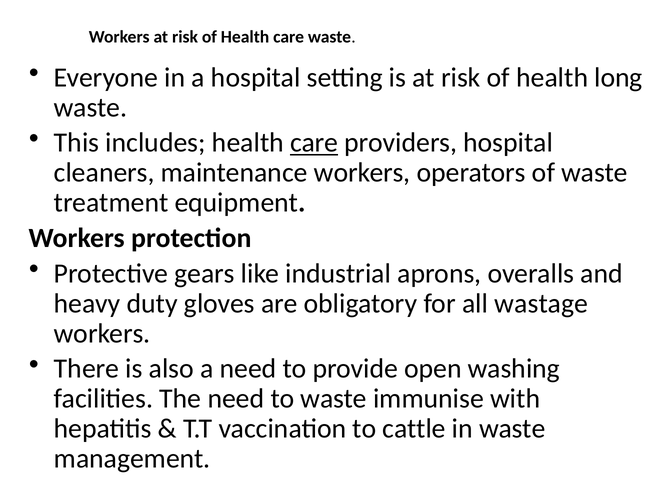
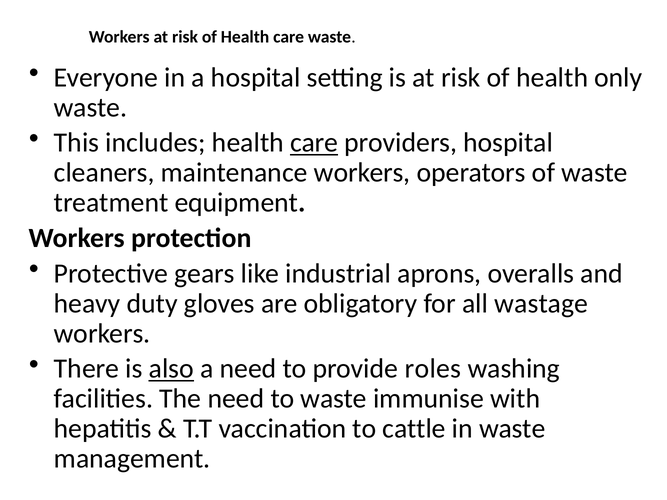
long: long -> only (618, 78)
also underline: none -> present (171, 369)
open: open -> roles (433, 369)
